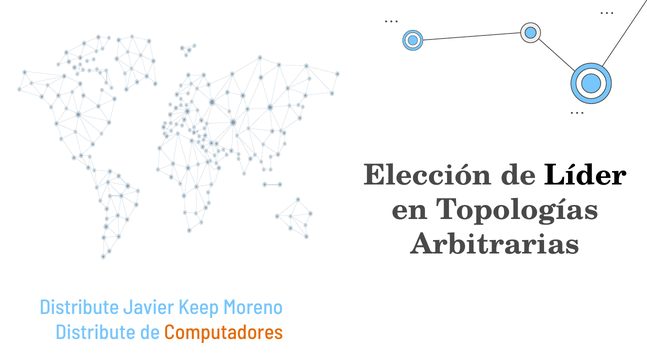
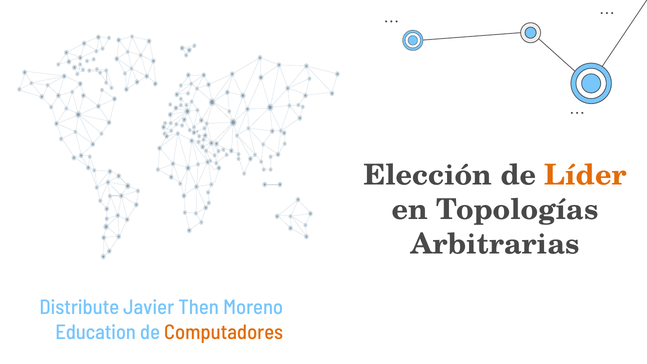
Líder colour: black -> orange (585, 175)
Keep: Keep -> Then (199, 308)
Distribute: Distribute -> Education (96, 332)
